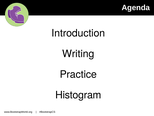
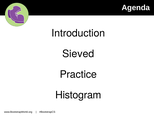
Writing: Writing -> Sieved (78, 54)
